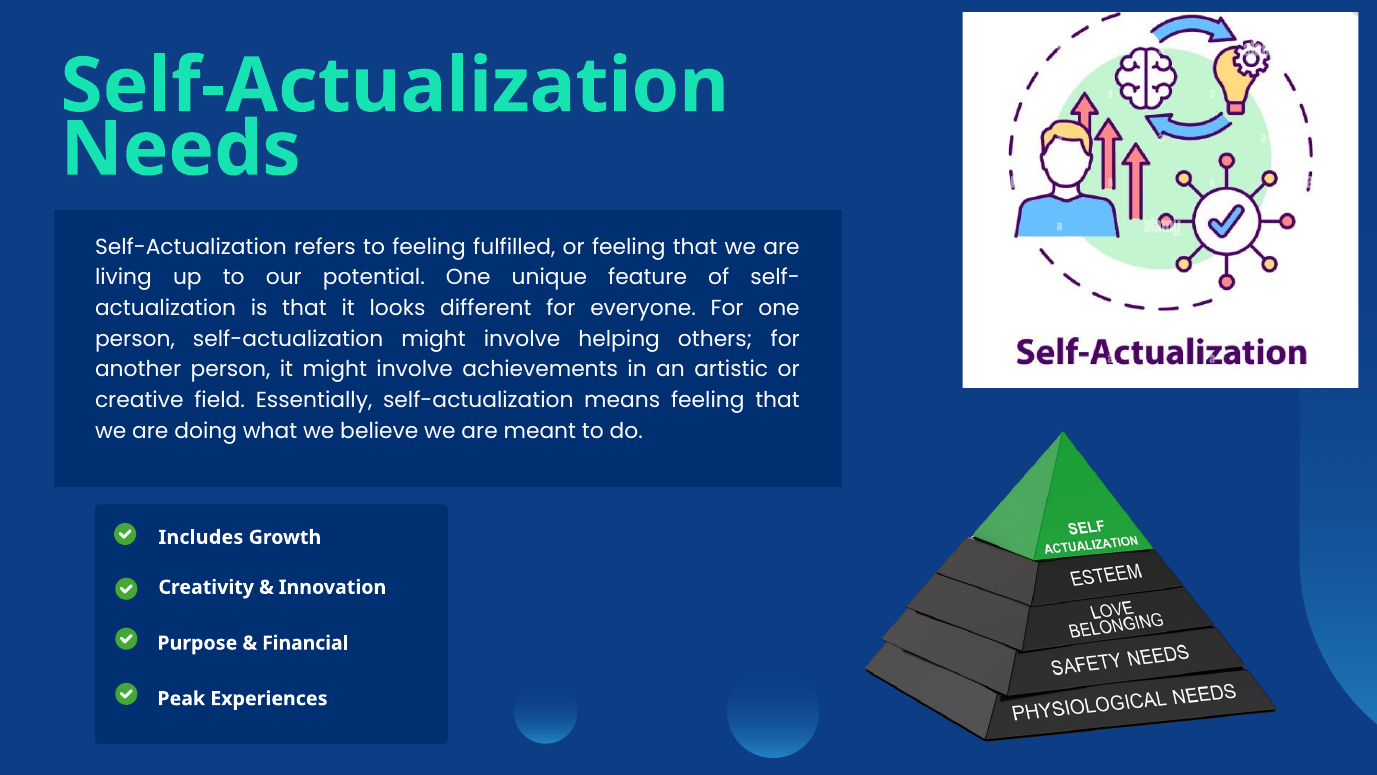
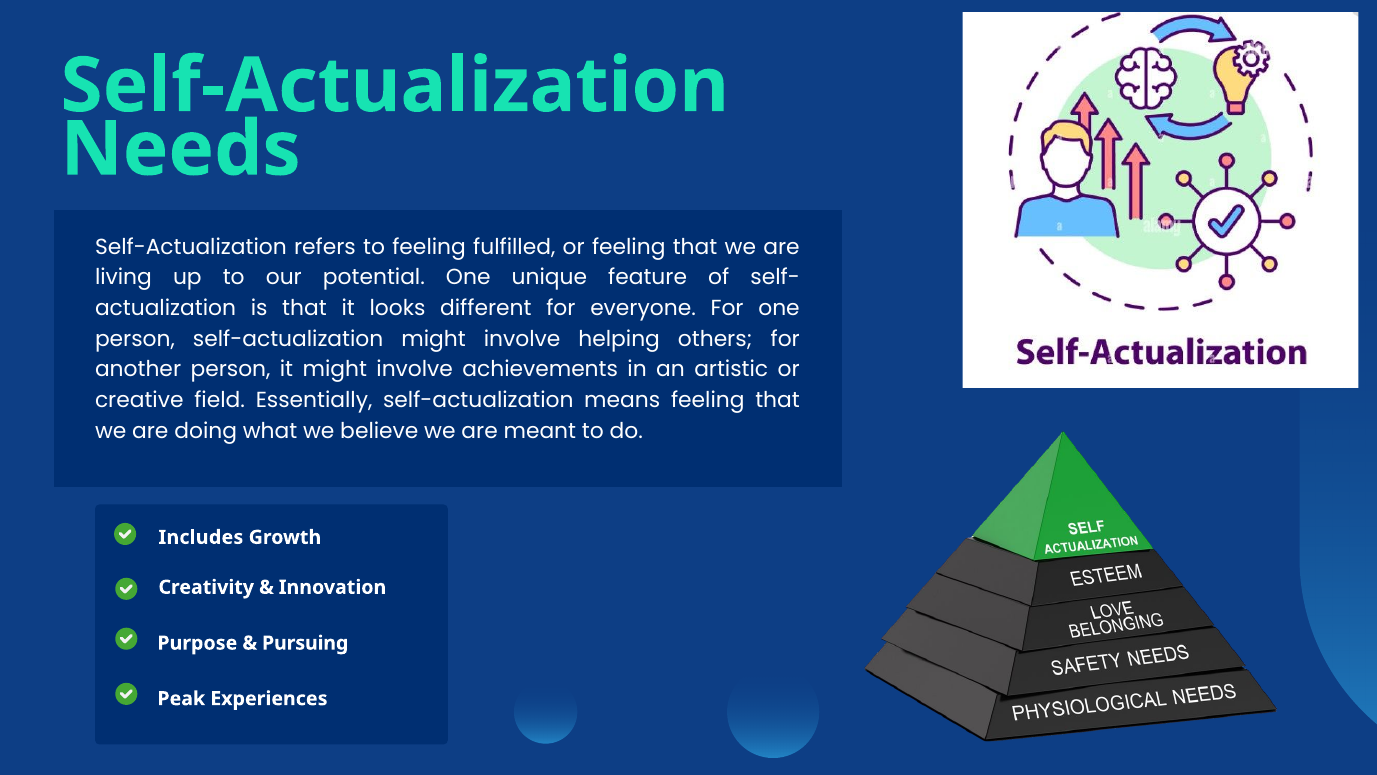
Financial: Financial -> Pursuing (305, 643)
